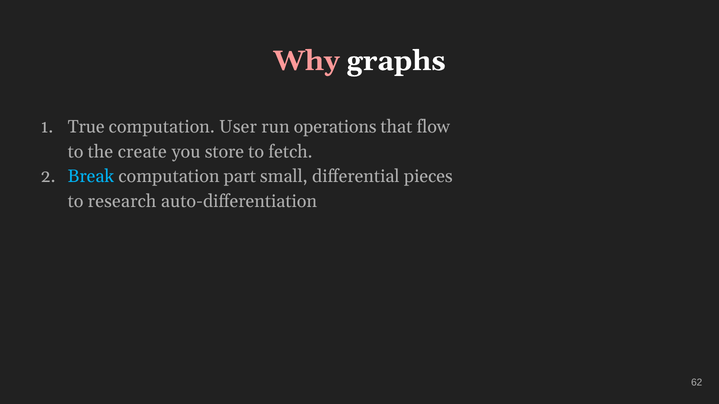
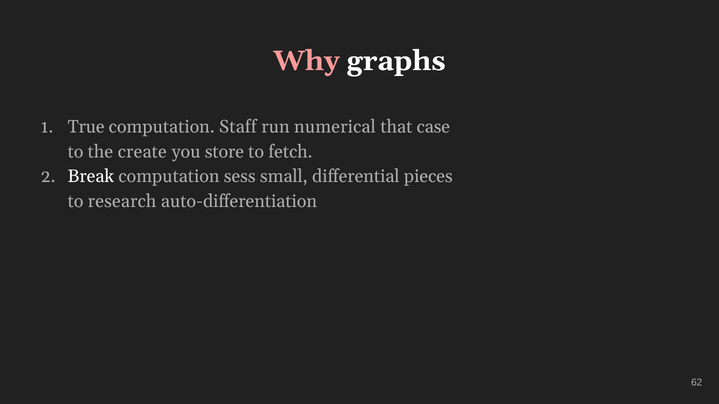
User: User -> Staff (238, 127)
operations: operations -> numerical (335, 127)
flow: flow -> case (433, 127)
Break colour: light blue -> white (91, 177)
part: part -> sess (240, 177)
